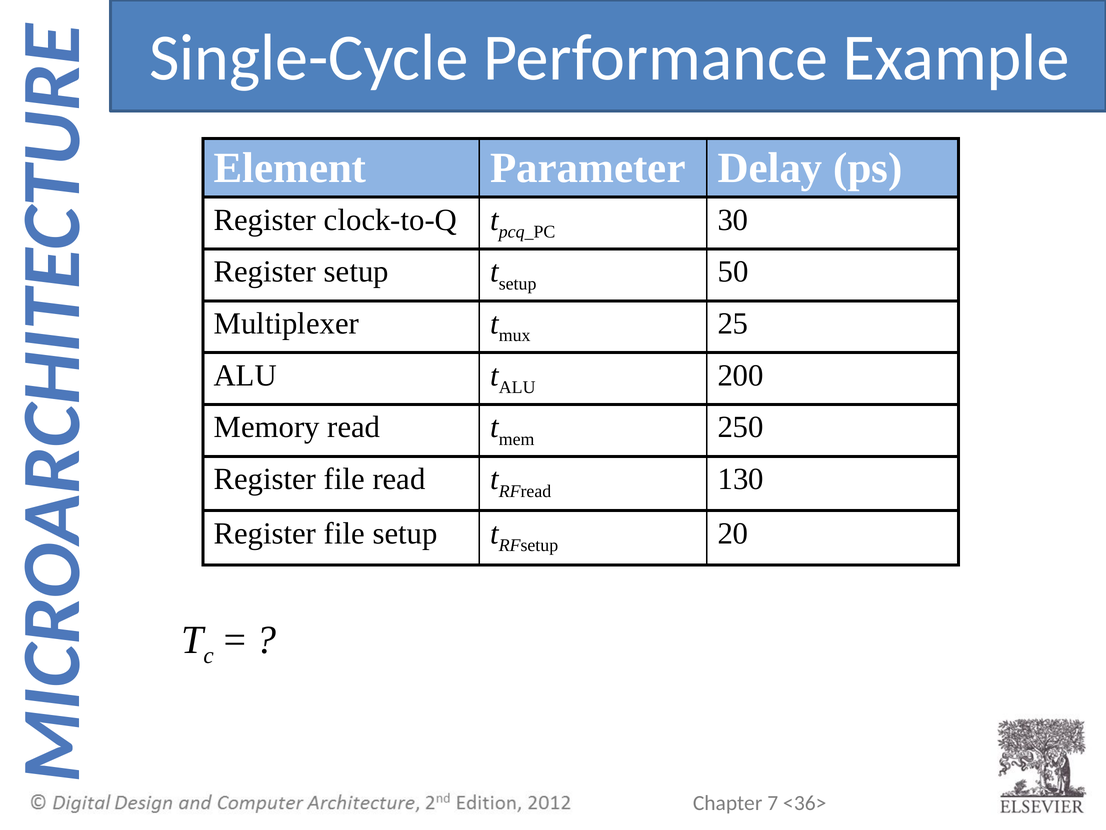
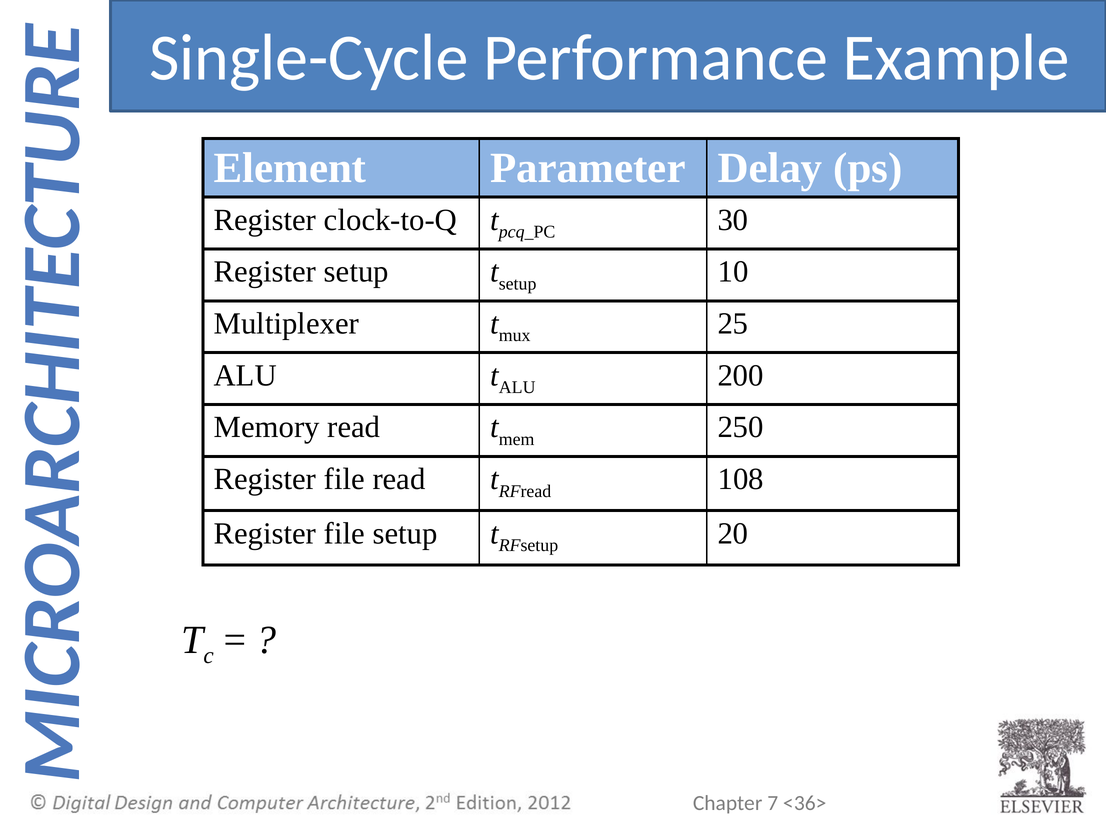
50: 50 -> 10 (733, 272)
130: 130 -> 108 (741, 479)
